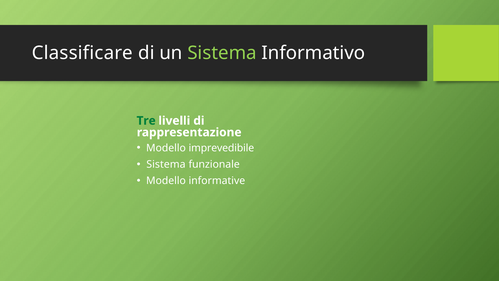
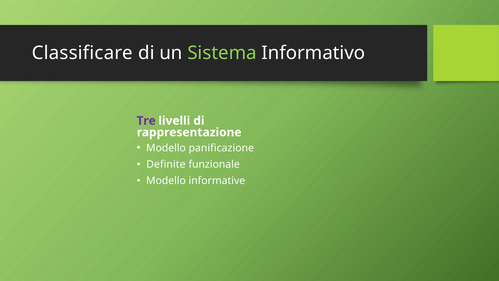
Tre colour: green -> purple (146, 121)
imprevedibile: imprevedibile -> panificazione (221, 148)
Sistema: Sistema -> Definite (166, 164)
